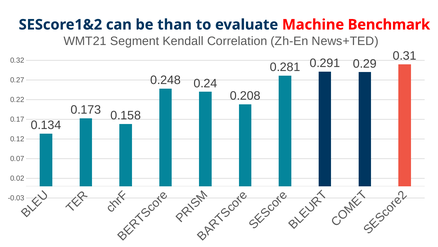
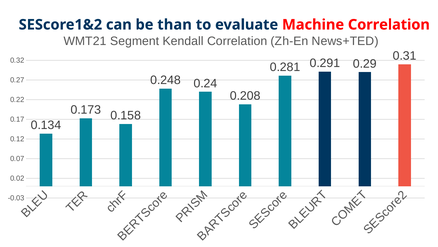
Machine Benchmark: Benchmark -> Correlation (389, 25)
